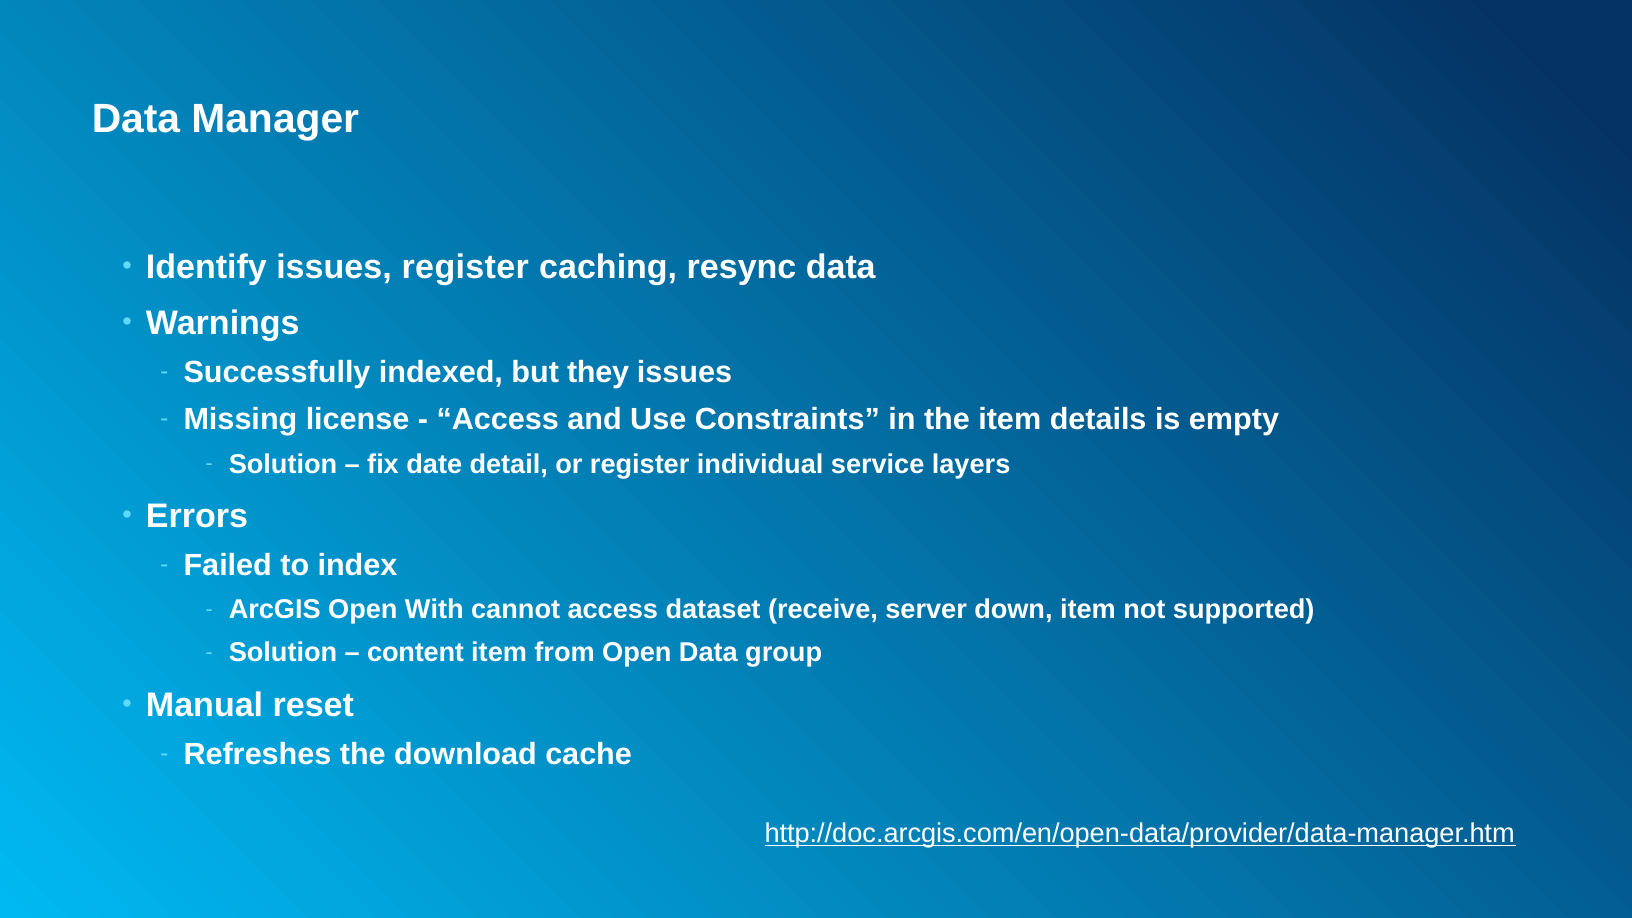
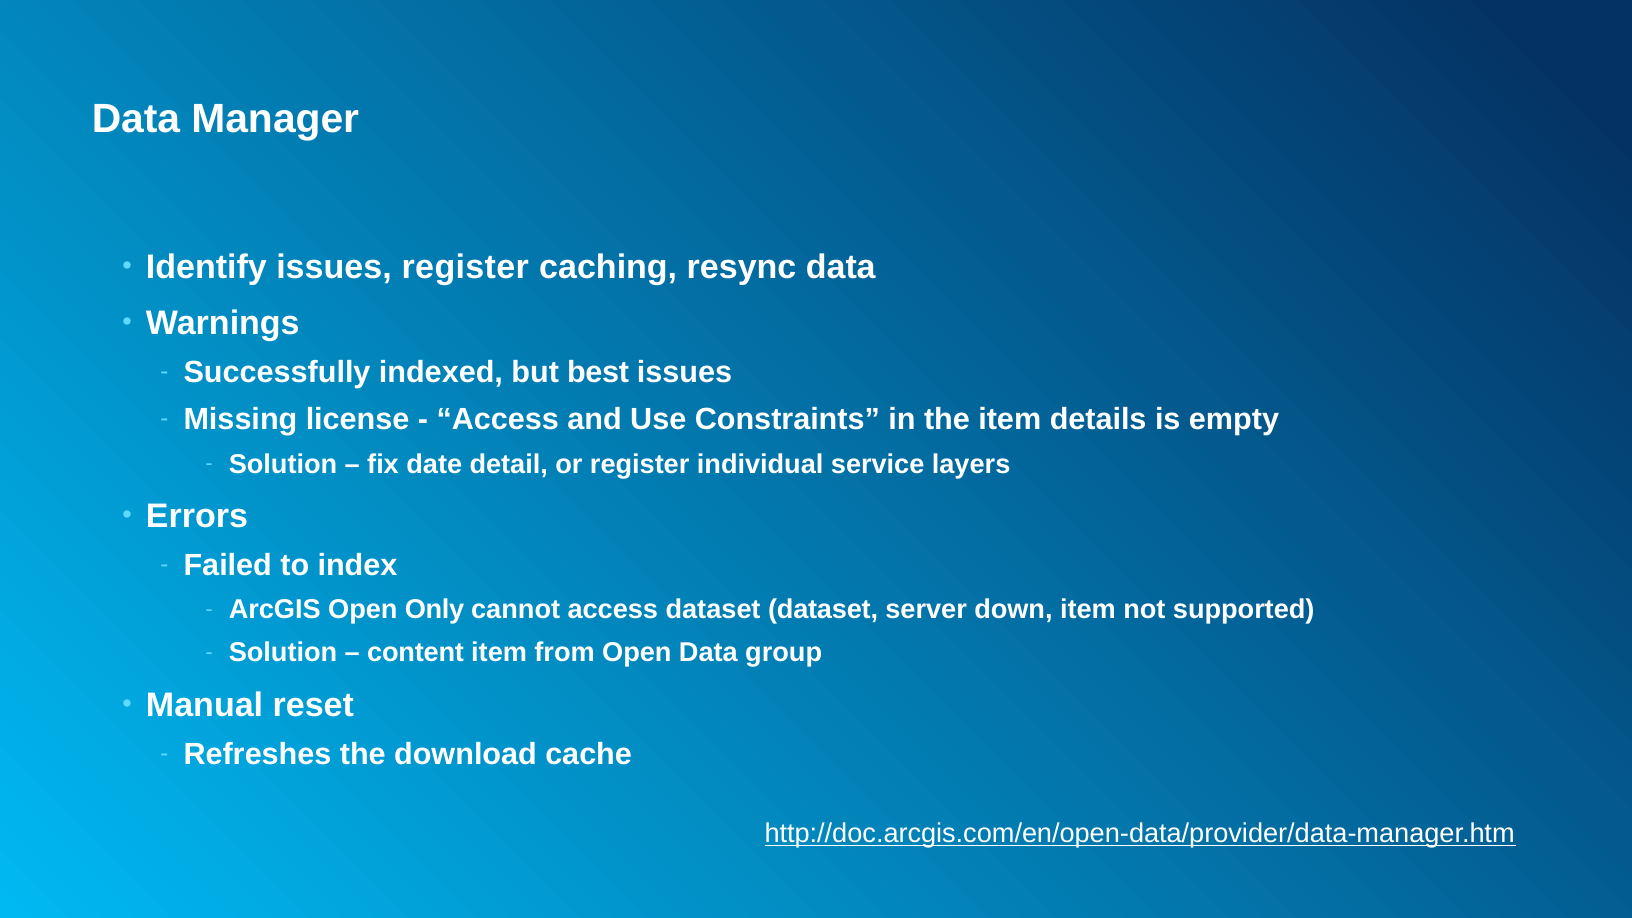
they: they -> best (598, 372)
With: With -> Only (435, 610)
dataset receive: receive -> dataset (823, 610)
